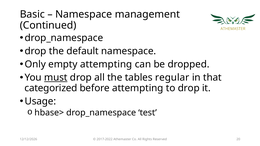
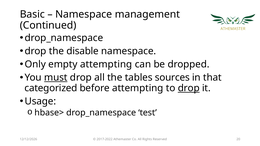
default: default -> disable (83, 51)
regular: regular -> sources (172, 78)
drop underline: none -> present (189, 88)
